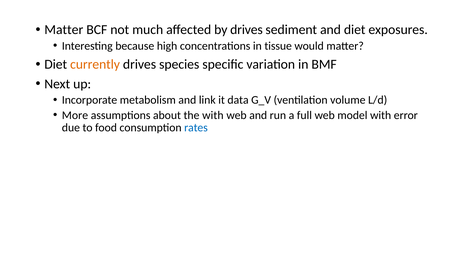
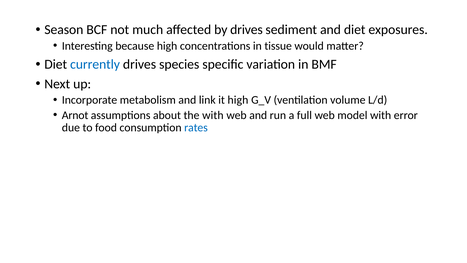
Matter: Matter -> Season (64, 30)
currently colour: orange -> blue (95, 64)
it data: data -> high (238, 100)
More: More -> Arnot (75, 115)
